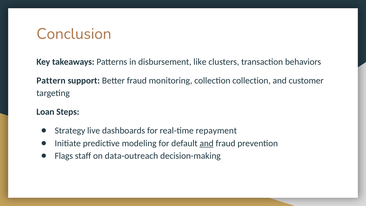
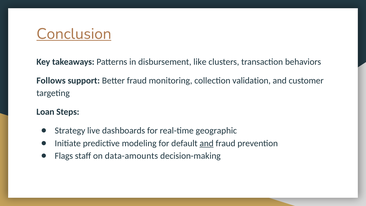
Conclusion underline: none -> present (74, 34)
Pattern: Pattern -> Follows (51, 81)
collection collection: collection -> validation (252, 81)
repayment: repayment -> geographic (216, 131)
data-outreach: data-outreach -> data-amounts (131, 156)
